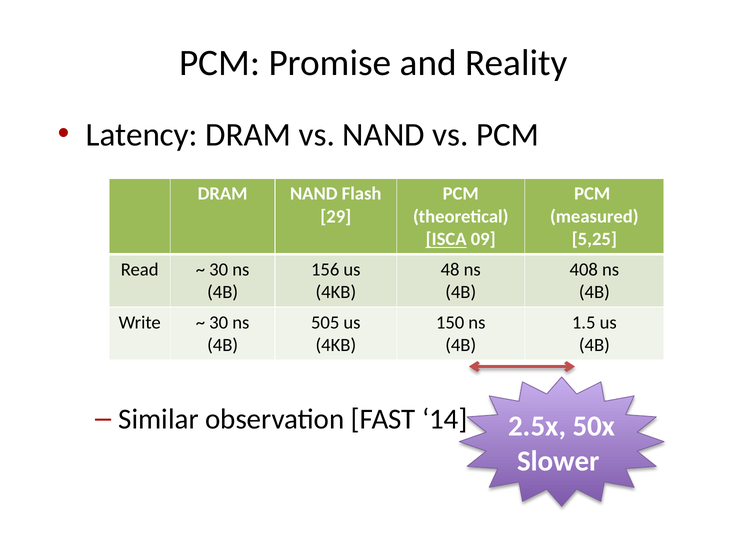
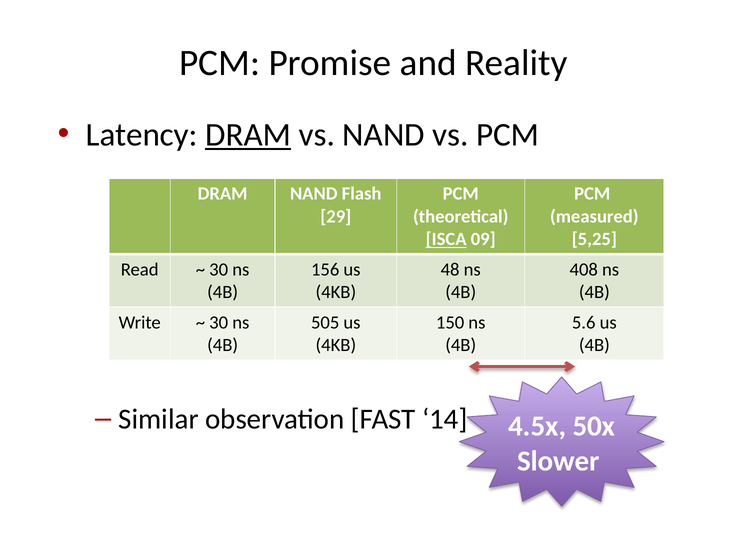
DRAM underline: none -> present (248, 135)
1.5: 1.5 -> 5.6 (584, 323)
2.5x: 2.5x -> 4.5x (537, 427)
